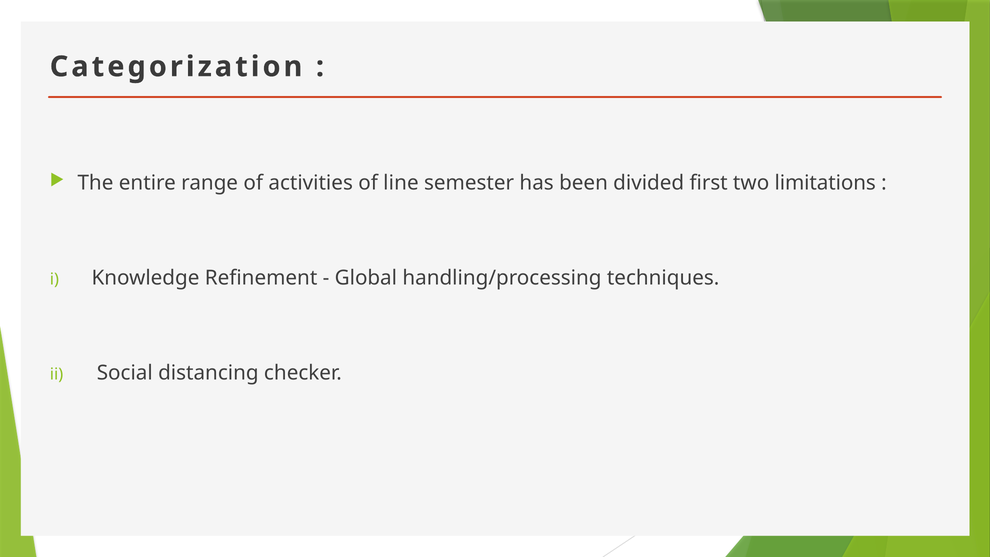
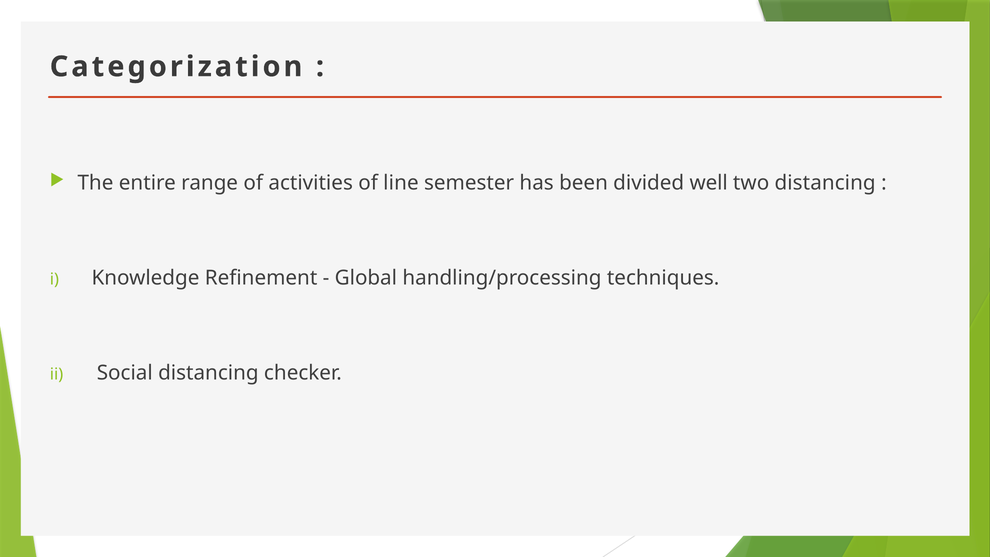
first: first -> well (709, 183)
two limitations: limitations -> distancing (825, 183)
